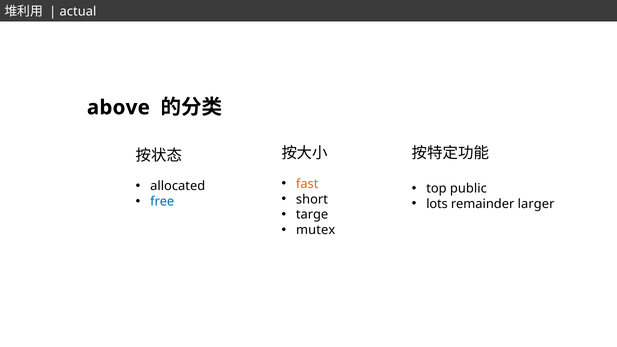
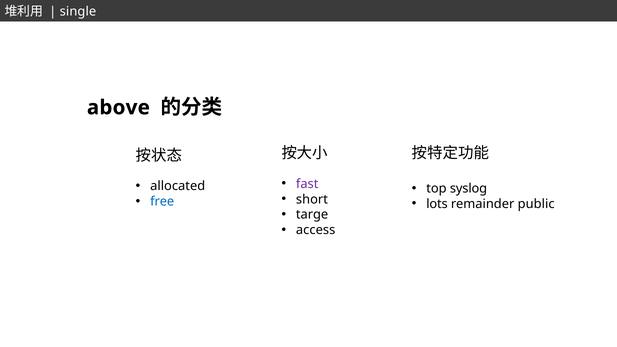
actual: actual -> single (78, 11)
fast colour: orange -> purple (307, 184)
public: public -> syslog (469, 189)
larger: larger -> public (536, 204)
mutex: mutex -> access (316, 230)
